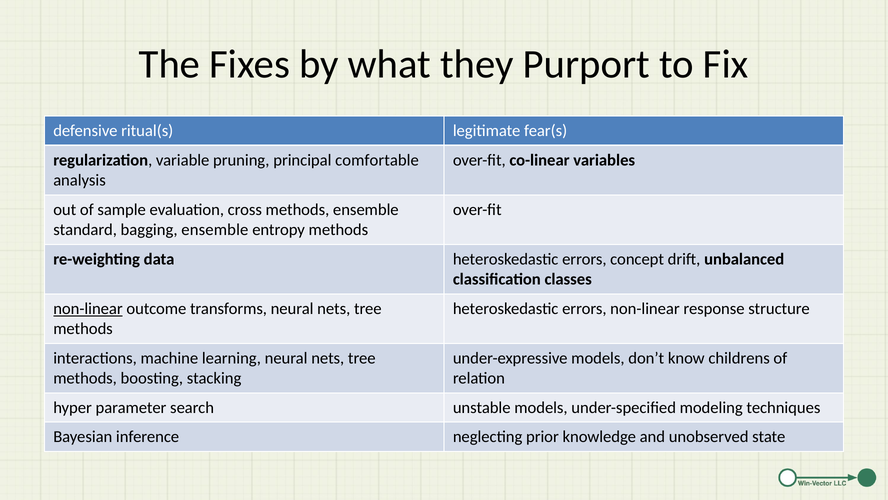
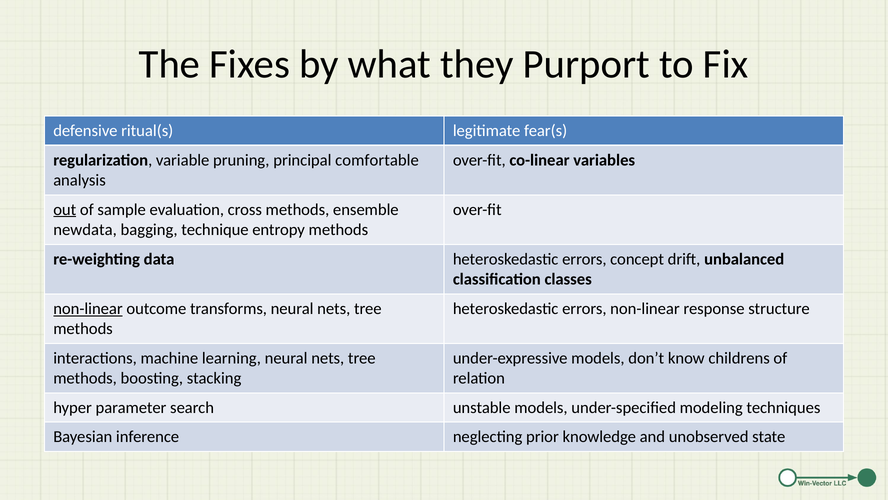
out underline: none -> present (65, 209)
standard: standard -> newdata (85, 230)
bagging ensemble: ensemble -> technique (215, 230)
